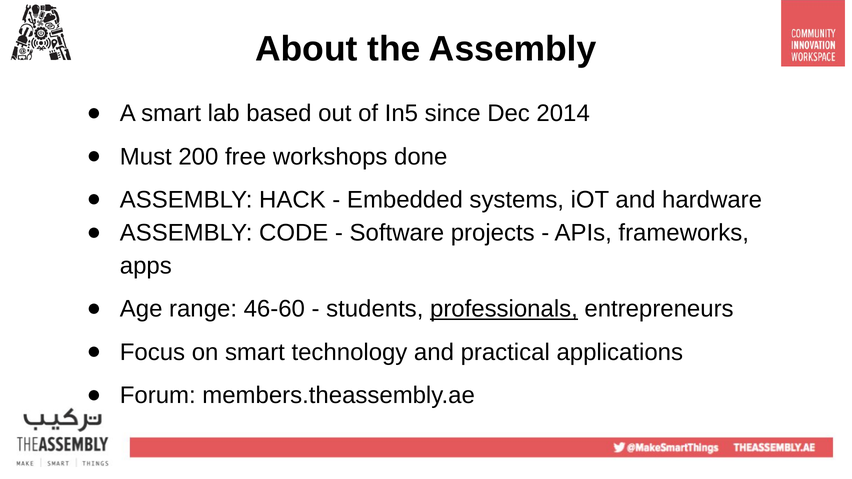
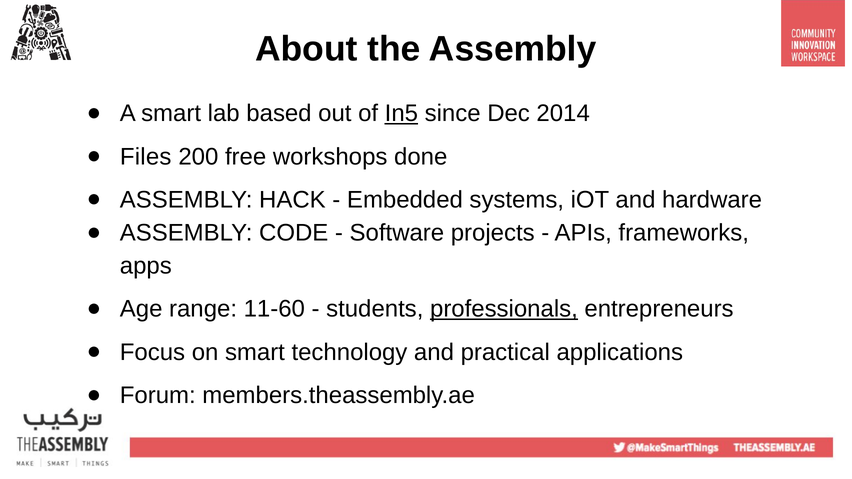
In5 underline: none -> present (401, 114)
Must: Must -> Files (146, 157)
46-60: 46-60 -> 11-60 (274, 309)
